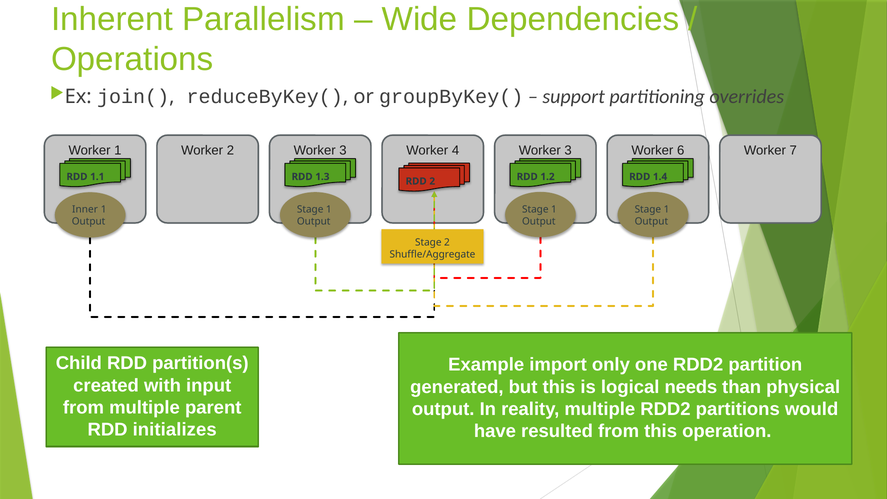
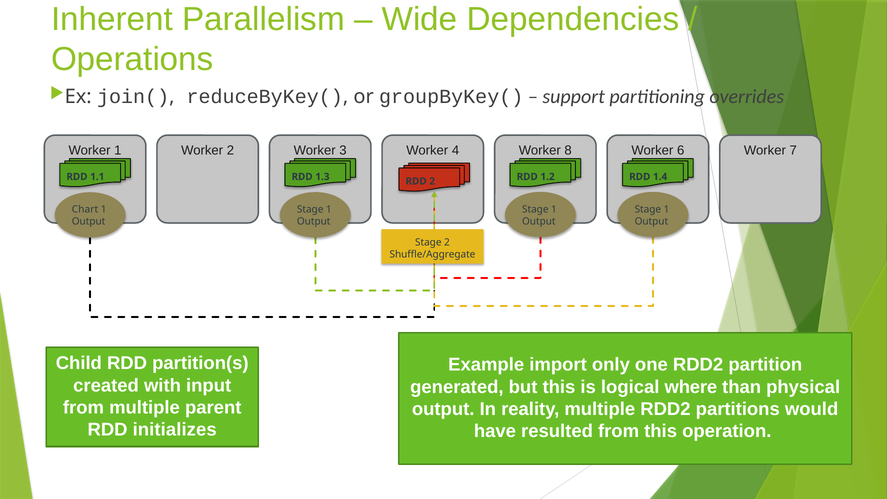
4 Worker 3: 3 -> 8 (568, 150)
Inner: Inner -> Chart (85, 209)
needs: needs -> where (691, 387)
